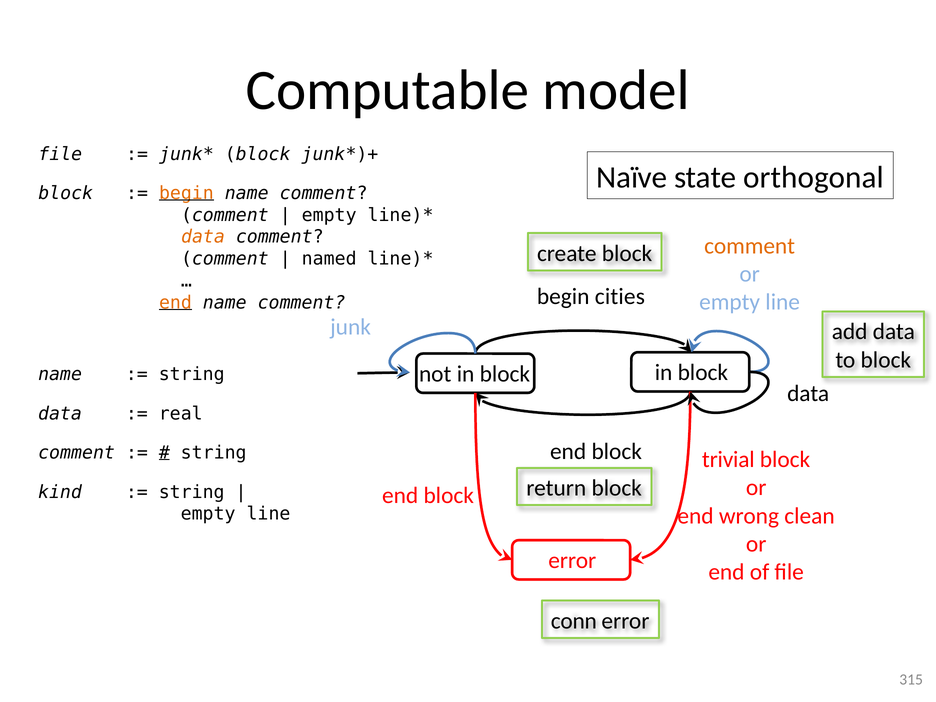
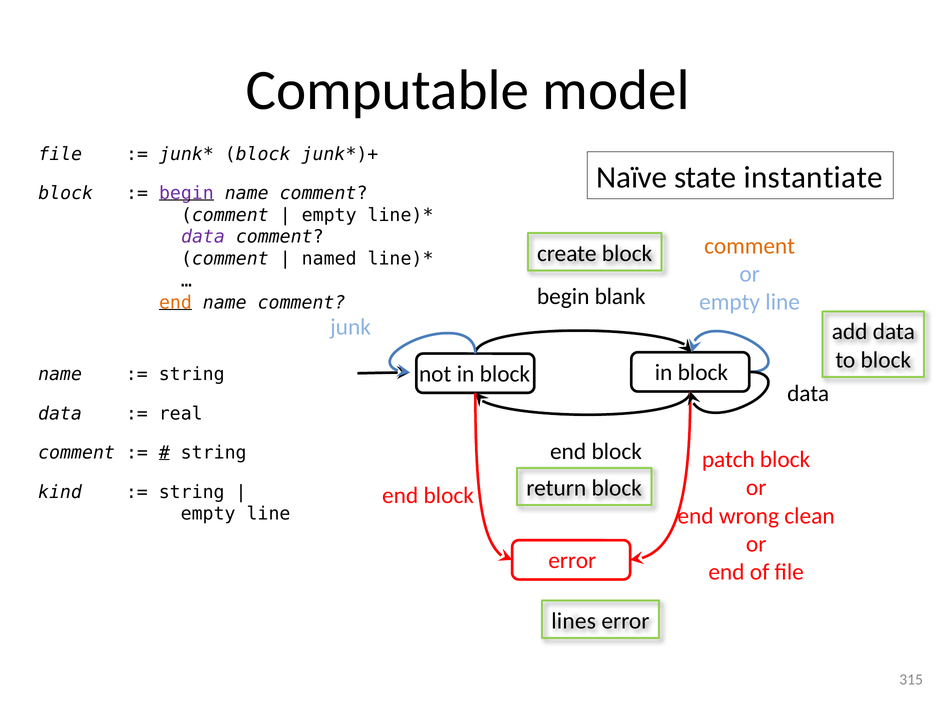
orthogonal: orthogonal -> instantiate (813, 177)
begin colour: orange -> purple (186, 193)
data colour: orange -> purple (203, 237)
cities: cities -> blank (620, 297)
trivial: trivial -> patch (728, 460)
conn: conn -> lines (574, 621)
